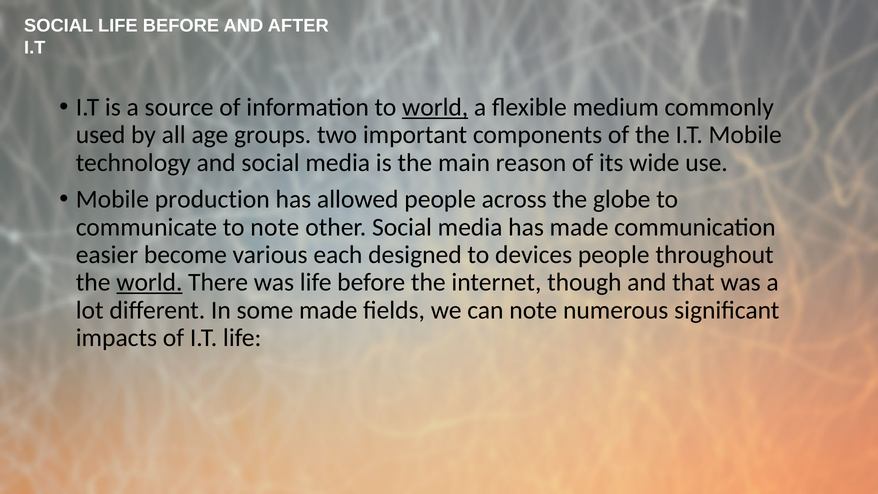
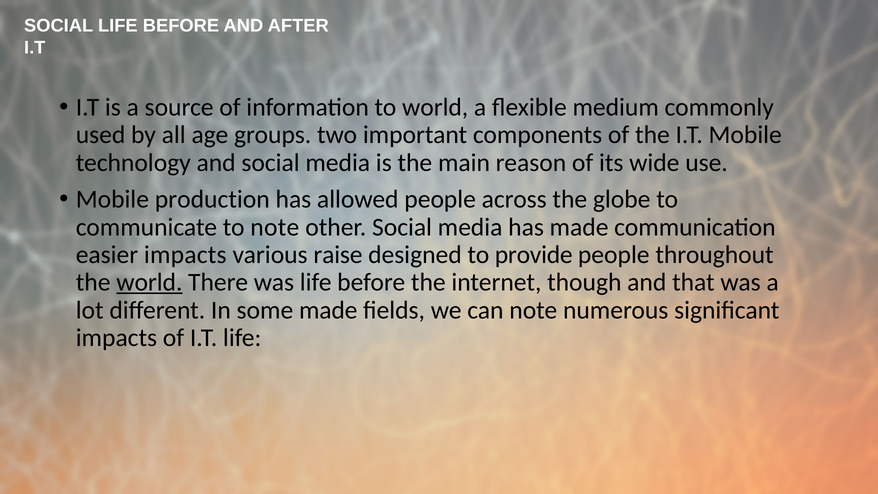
world underline: present -> none (435, 107)
easier become: become -> impacts (185, 255)
each: each -> raise (338, 255)
devices: devices -> provide (534, 255)
